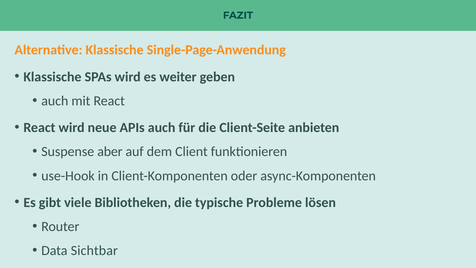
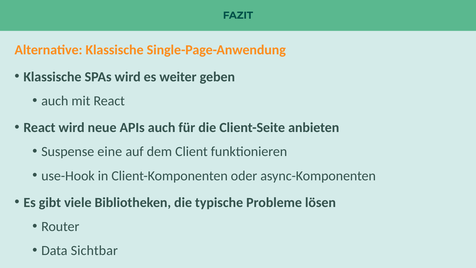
aber: aber -> eine (110, 152)
